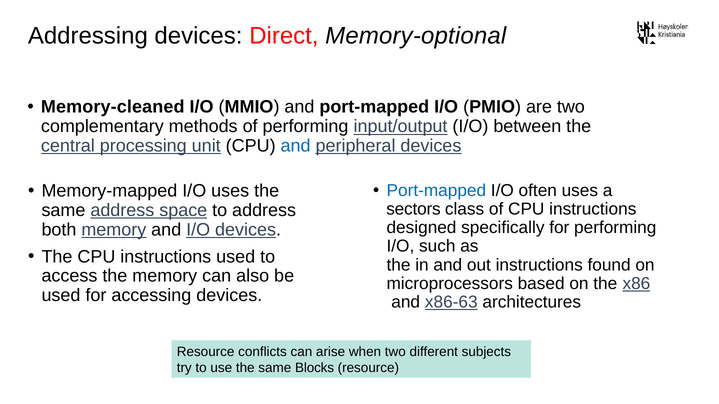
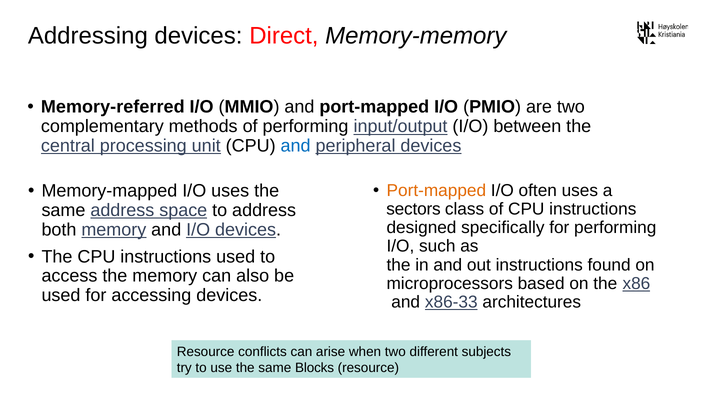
Memory-optional: Memory-optional -> Memory-memory (416, 36)
Memory-cleaned: Memory-cleaned -> Memory-referred (113, 107)
Port-mapped colour: blue -> orange (436, 191)
x86-63: x86-63 -> x86-33 (451, 302)
